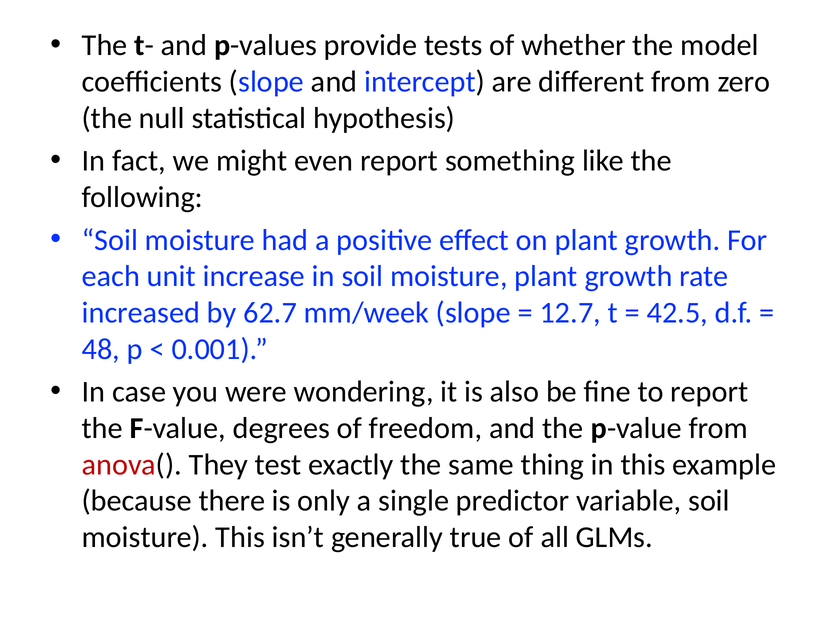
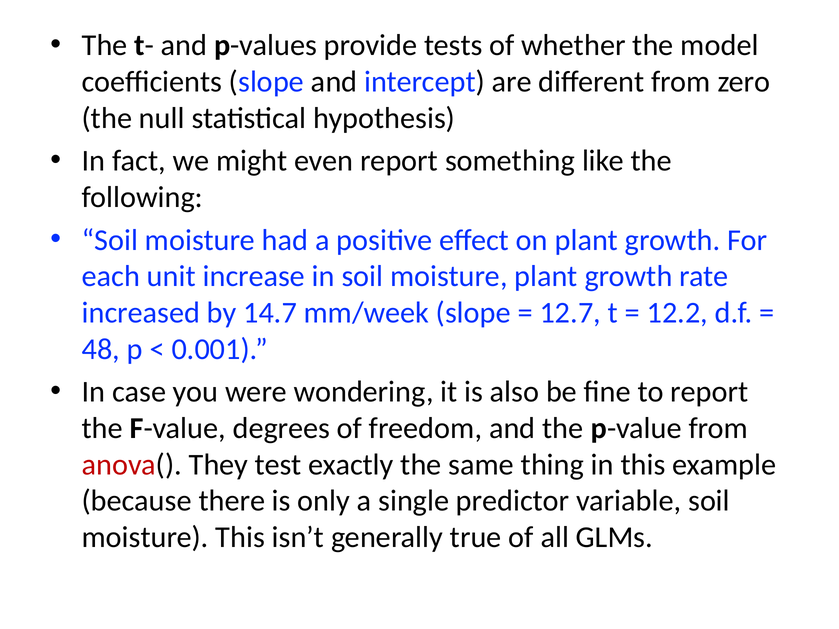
62.7: 62.7 -> 14.7 (270, 313)
42.5: 42.5 -> 12.2 (677, 313)
